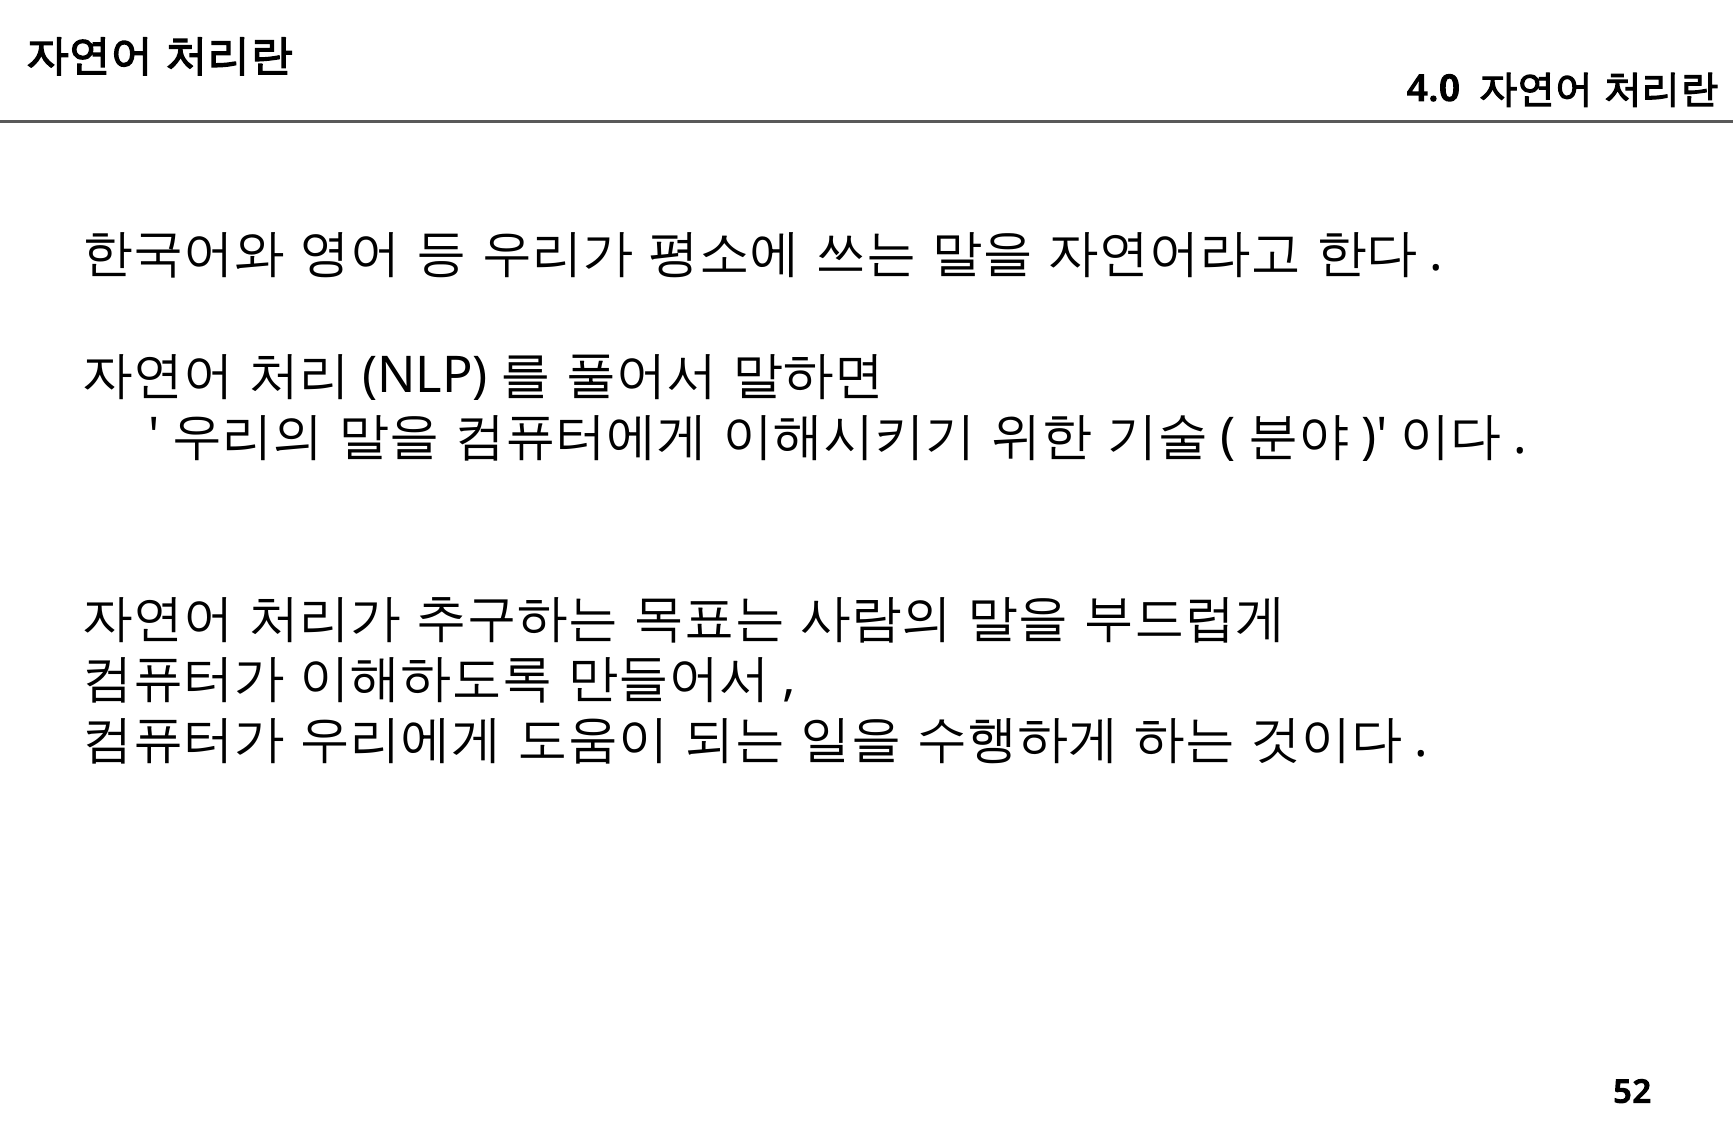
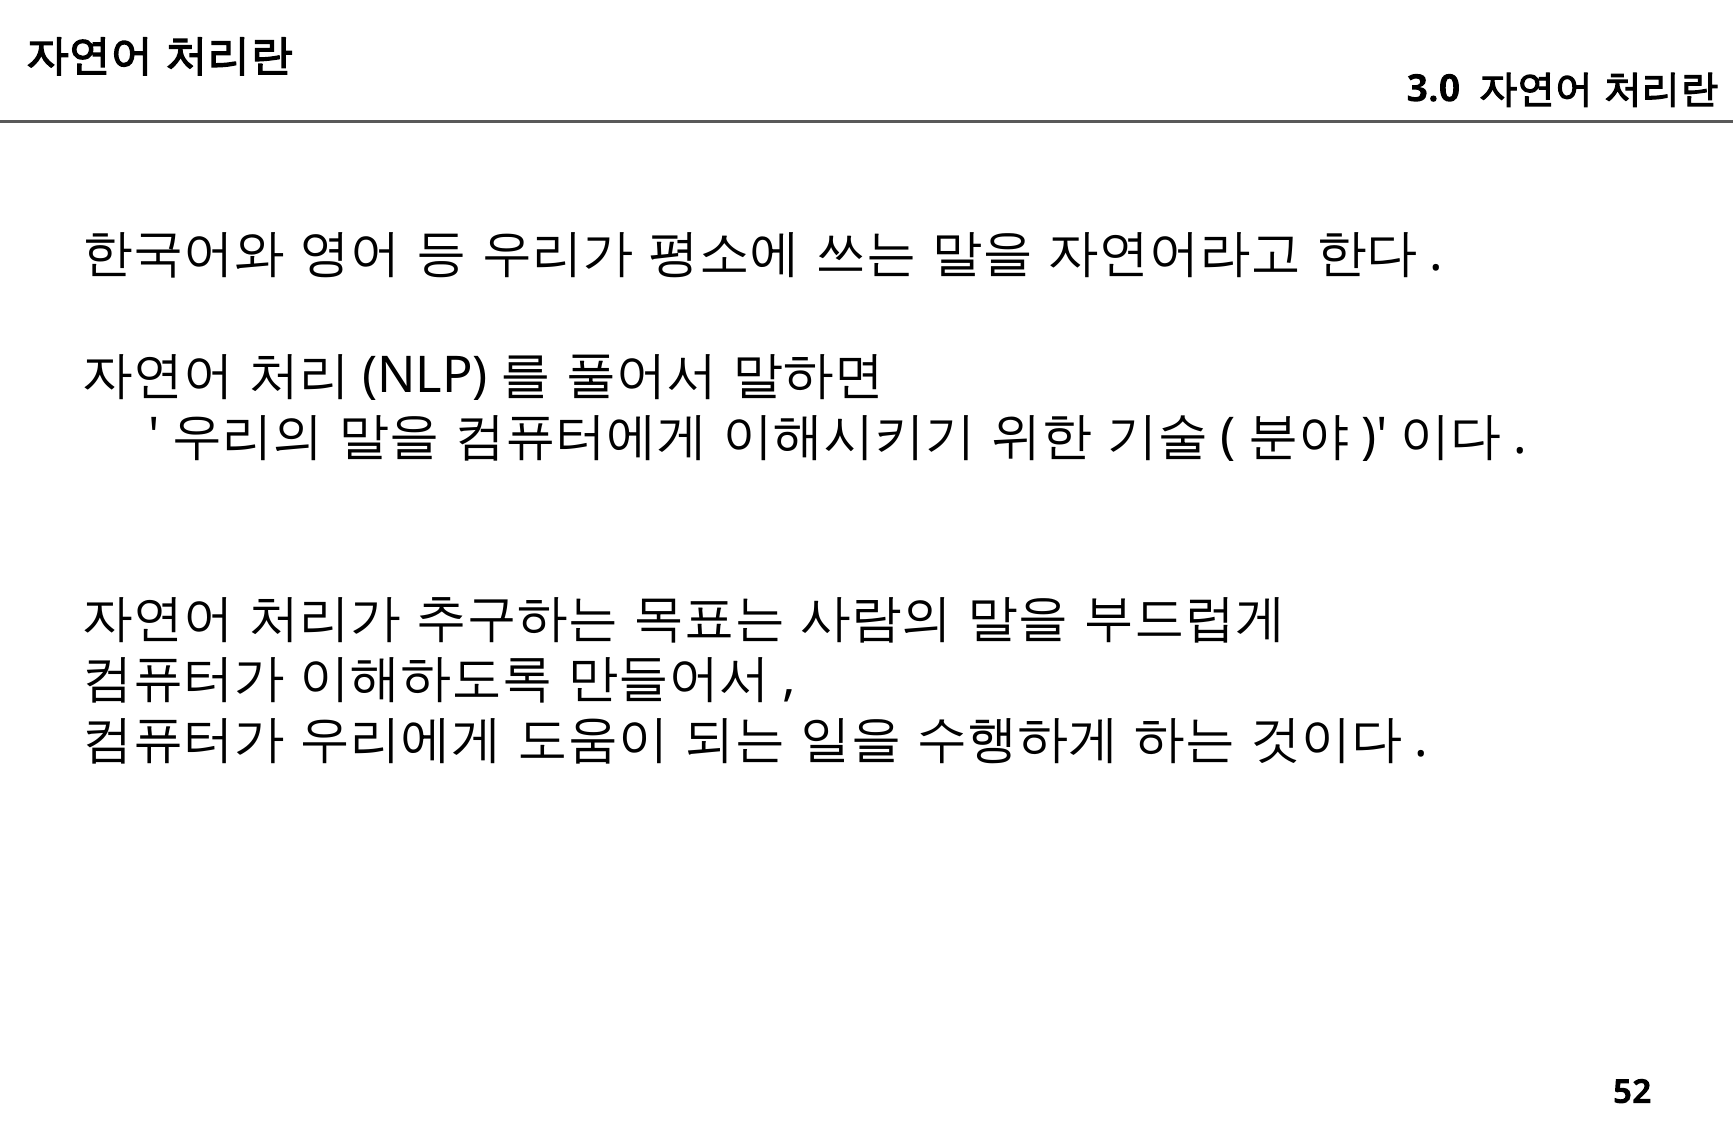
4.0: 4.0 -> 3.0 (1433, 89)
